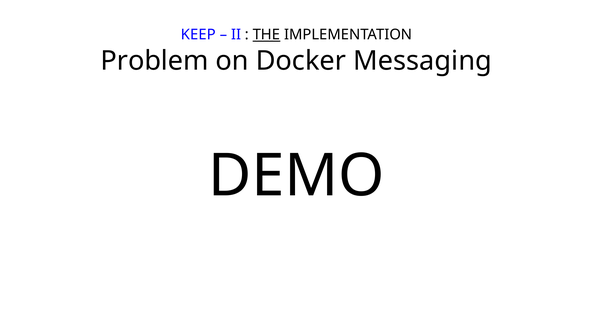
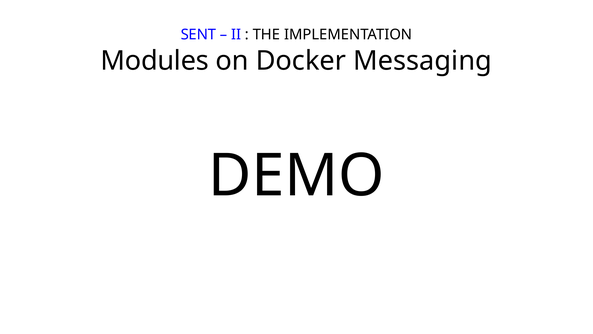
KEEP: KEEP -> SENT (198, 35)
THE underline: present -> none (266, 35)
Problem: Problem -> Modules (155, 61)
